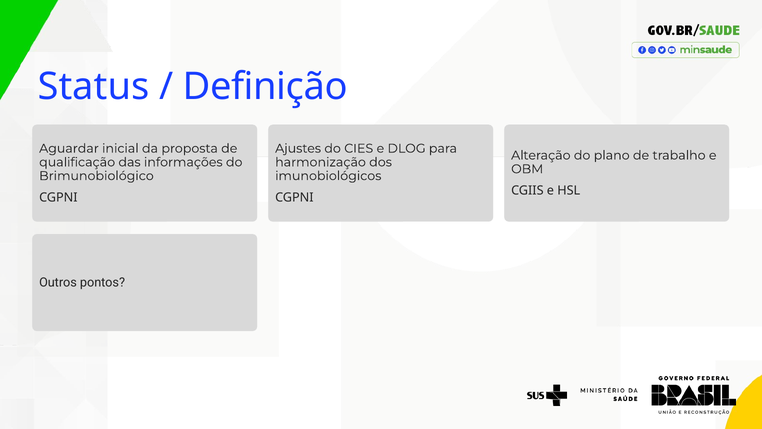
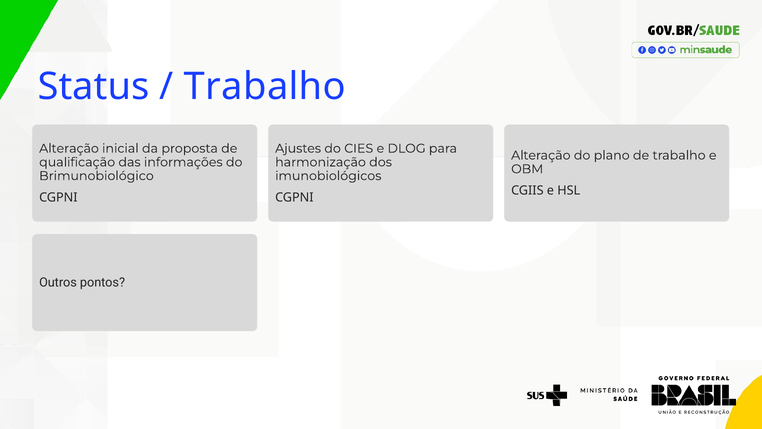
Definição: Definição -> Trabalho (265, 87)
Aguardar: Aguardar -> Alteração (69, 148)
